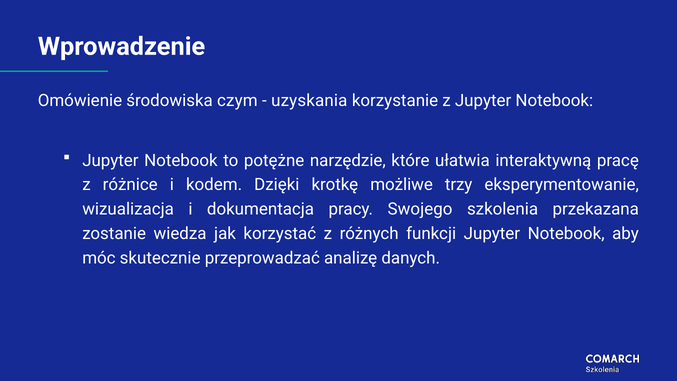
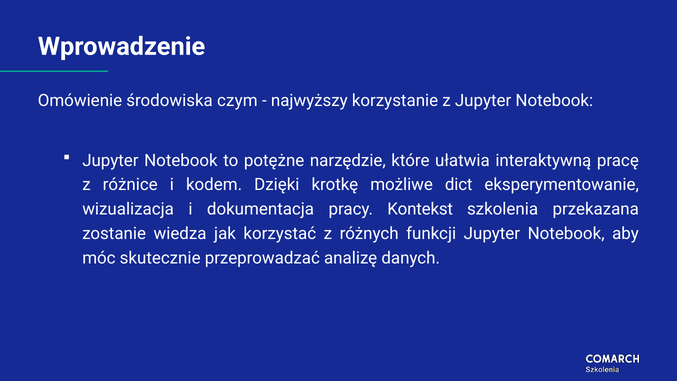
uzyskania: uzyskania -> najwyższy (309, 100)
trzy: trzy -> dict (459, 185)
Swojego: Swojego -> Kontekst (420, 209)
